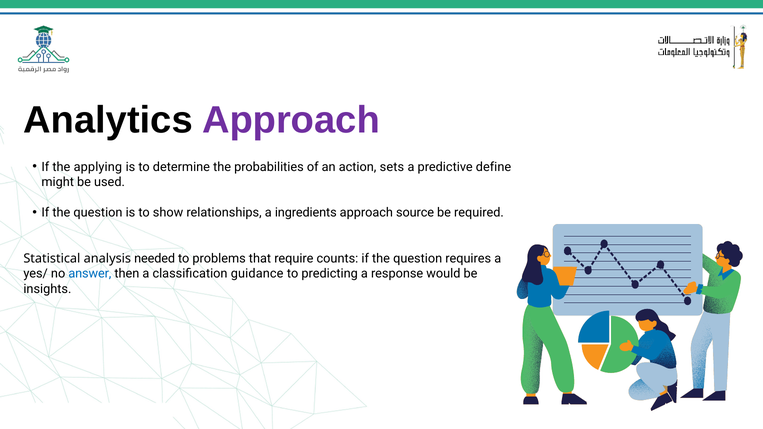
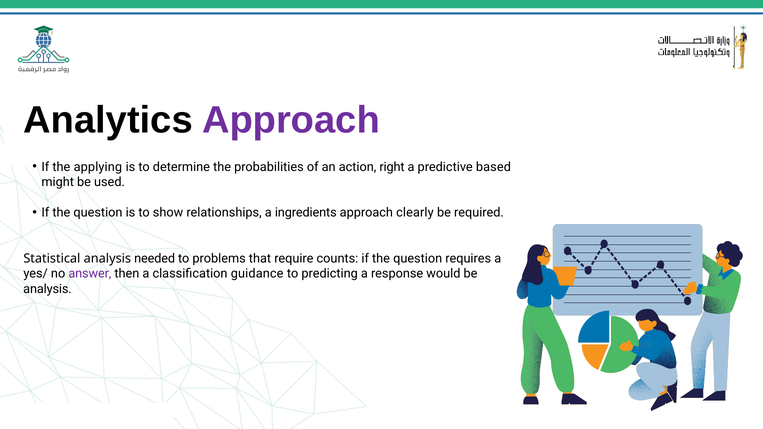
sets: sets -> right (392, 167)
define: define -> based (493, 167)
source: source -> clearly (415, 213)
answer colour: blue -> purple (90, 274)
insights: insights -> analysis (47, 289)
